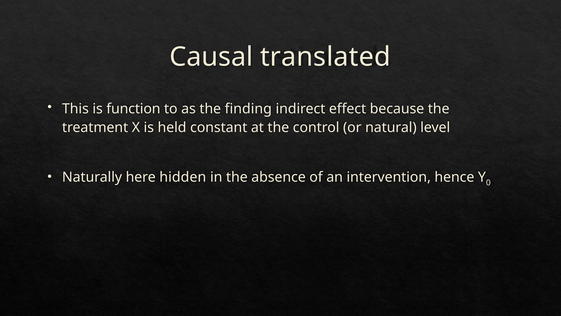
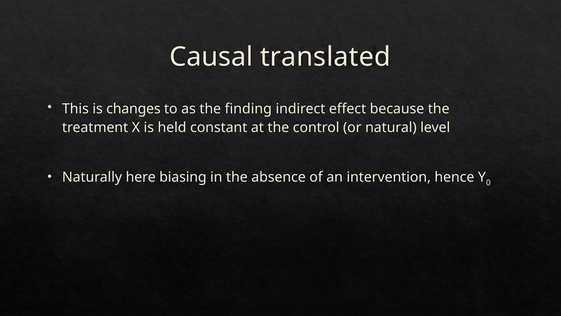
function: function -> changes (133, 109)
hidden: hidden -> biasing (183, 177)
